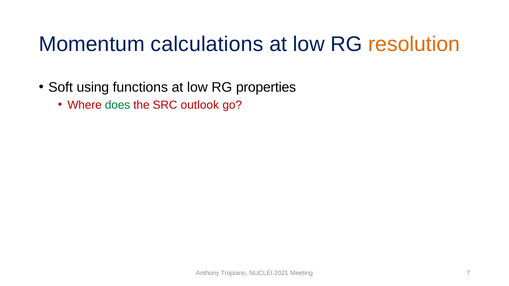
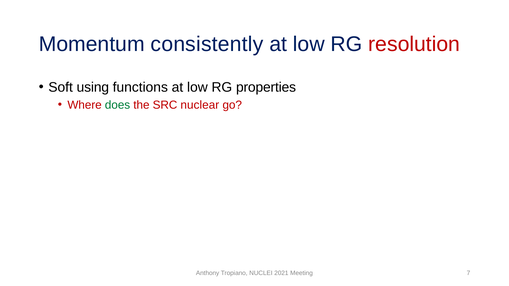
calculations: calculations -> consistently (207, 44)
resolution colour: orange -> red (414, 44)
outlook: outlook -> nuclear (200, 105)
